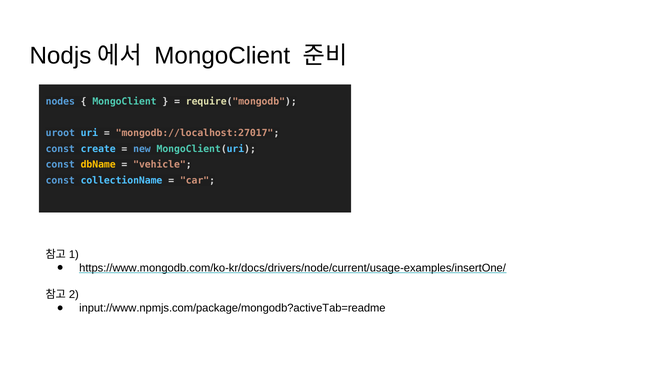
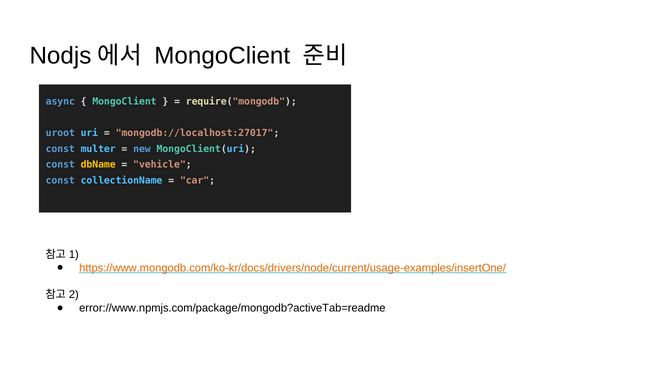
nodes: nodes -> async (60, 102)
create: create -> multer (98, 149)
https://www.mongodb.com/ko-kr/docs/drivers/node/current/usage-examples/insertOne/ colour: black -> orange (293, 268)
input://www.npmjs.com/package/mongodb?activeTab=readme: input://www.npmjs.com/package/mongodb?activeTab=readme -> error://www.npmjs.com/package/mongodb?activeTab=readme (232, 308)
